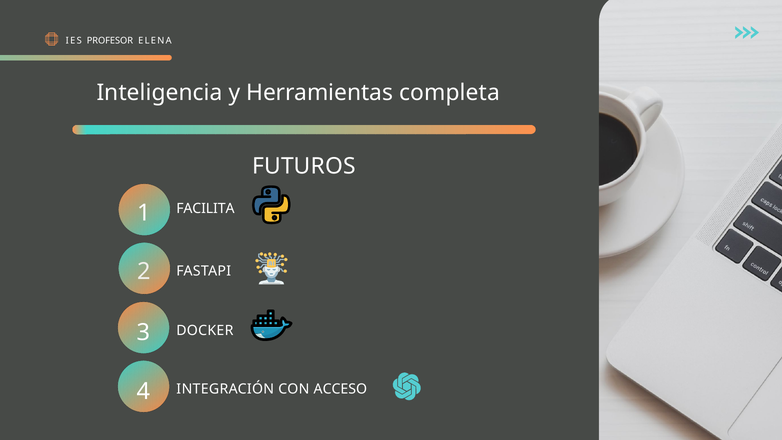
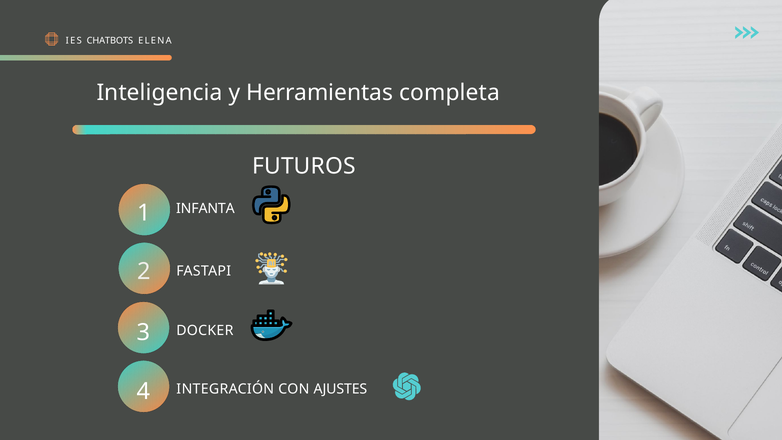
PROFESOR: PROFESOR -> CHATBOTS (110, 40)
FACILITA: FACILITA -> INFANTA (205, 208)
ACCESO: ACCESO -> AJUSTES (340, 389)
